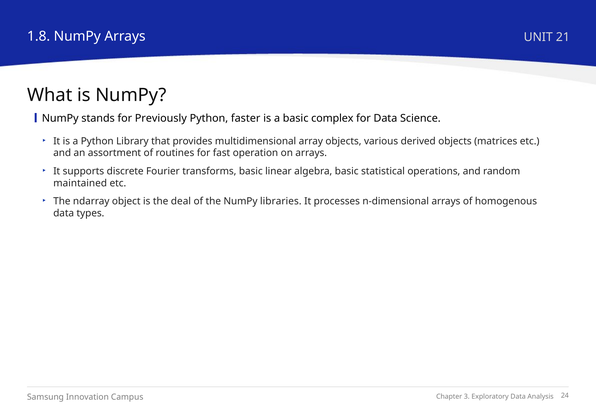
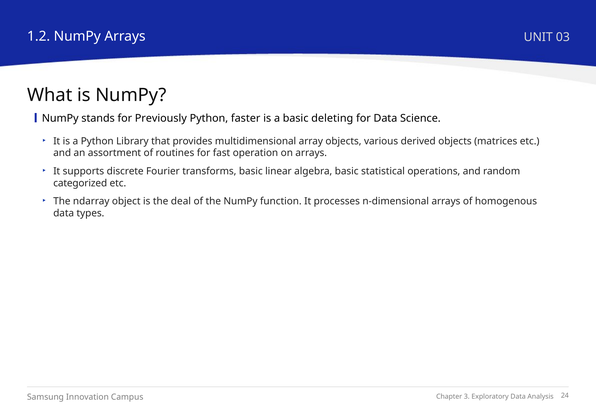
1.8: 1.8 -> 1.2 (39, 36)
21: 21 -> 03 (563, 37)
complex: complex -> deleting (332, 118)
maintained: maintained -> categorized (80, 183)
libraries: libraries -> function (281, 201)
